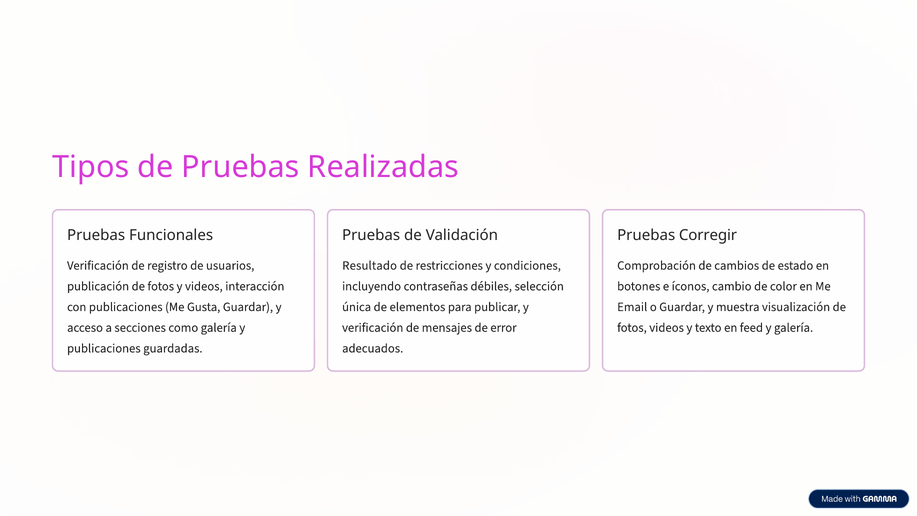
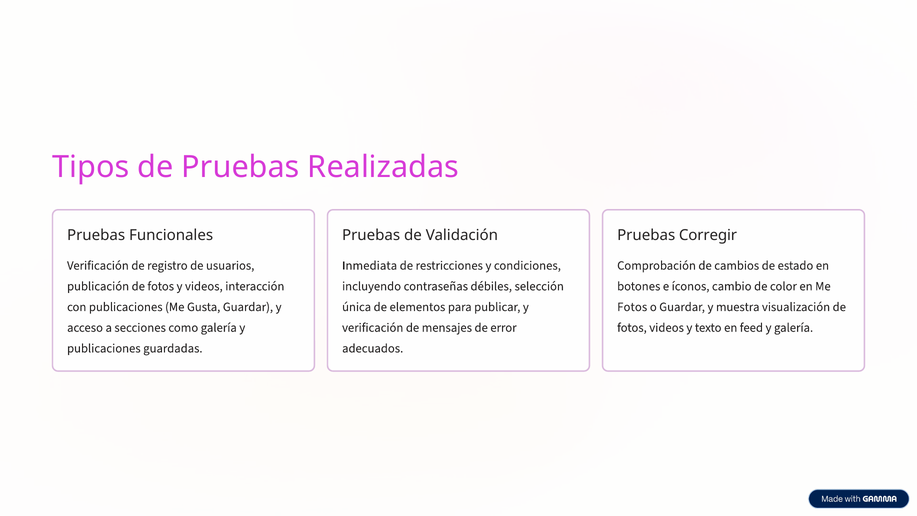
Resultado: Resultado -> Inmediata (370, 265)
Email: Email -> Fotos (632, 307)
